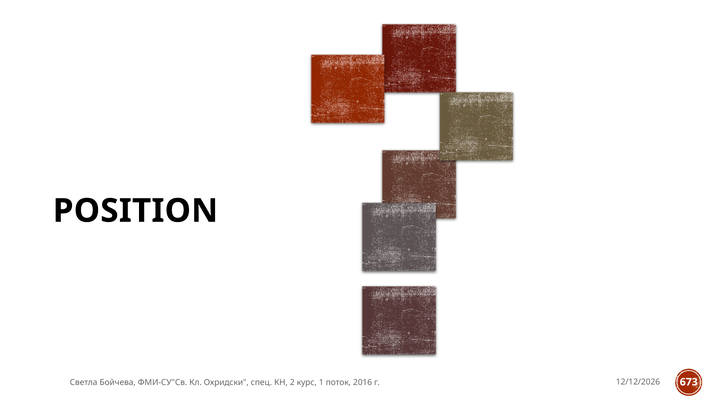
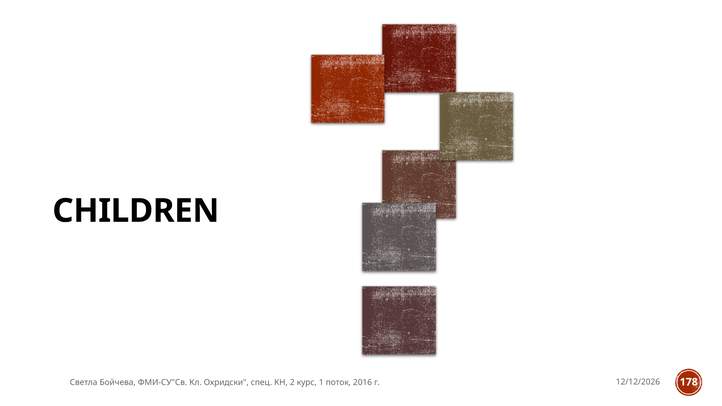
POSITION: POSITION -> CHILDREN (136, 211)
673: 673 -> 178 (689, 382)
